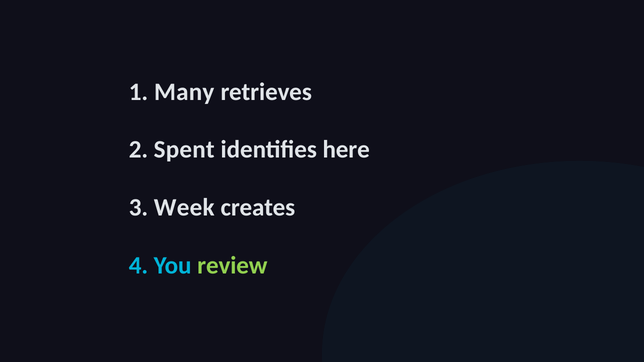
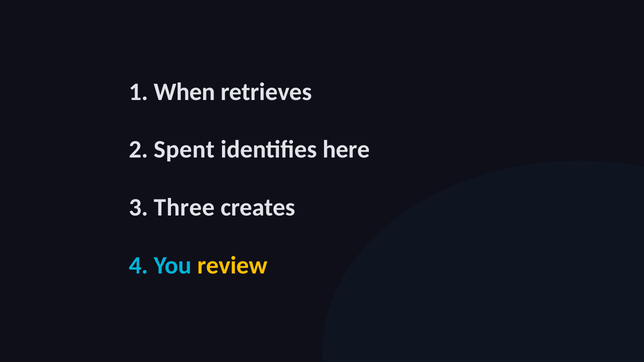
Many: Many -> When (184, 92)
Week: Week -> Three (184, 208)
review colour: light green -> yellow (232, 266)
